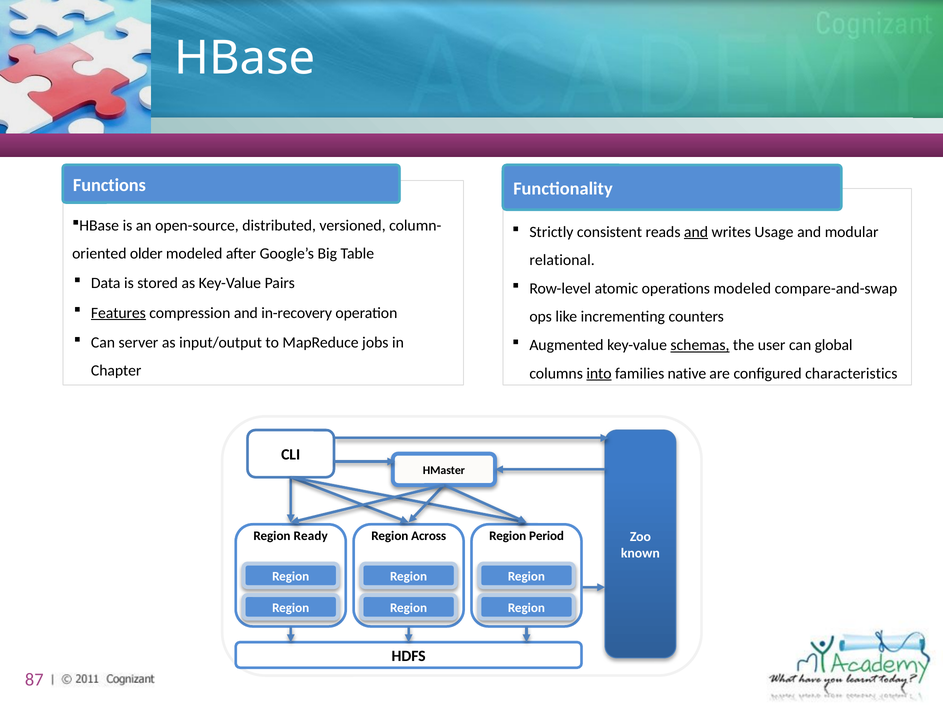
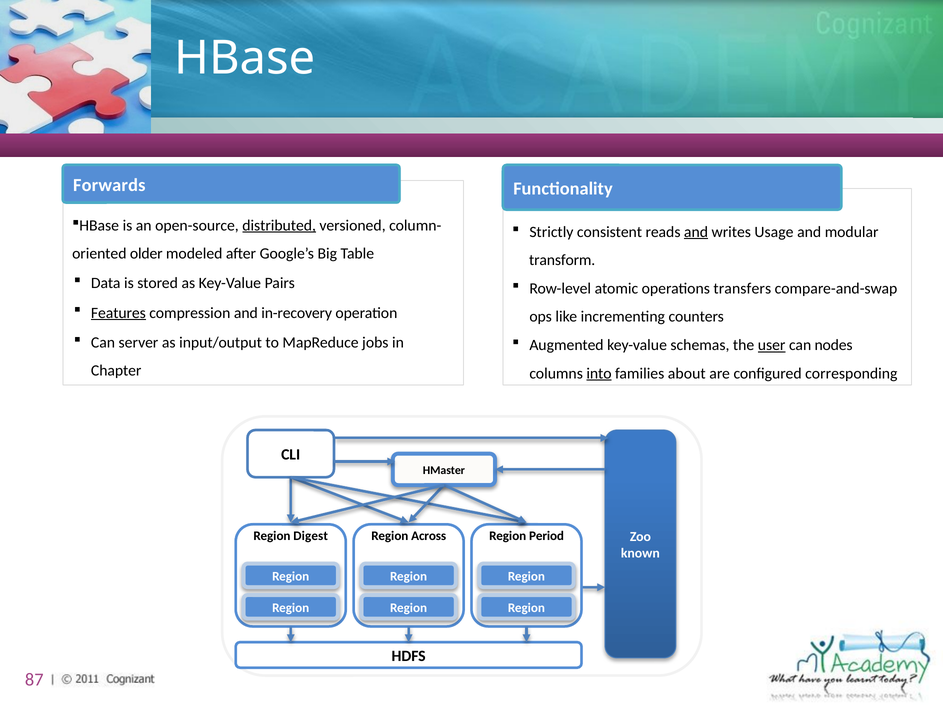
Functions: Functions -> Forwards (109, 185)
distributed underline: none -> present (279, 225)
relational: relational -> transform (562, 260)
operations modeled: modeled -> transfers (742, 289)
schemas underline: present -> none (700, 345)
user underline: none -> present (772, 345)
global: global -> nodes (834, 345)
native: native -> about (687, 373)
characteristics: characteristics -> corresponding (851, 373)
Ready: Ready -> Digest (311, 536)
